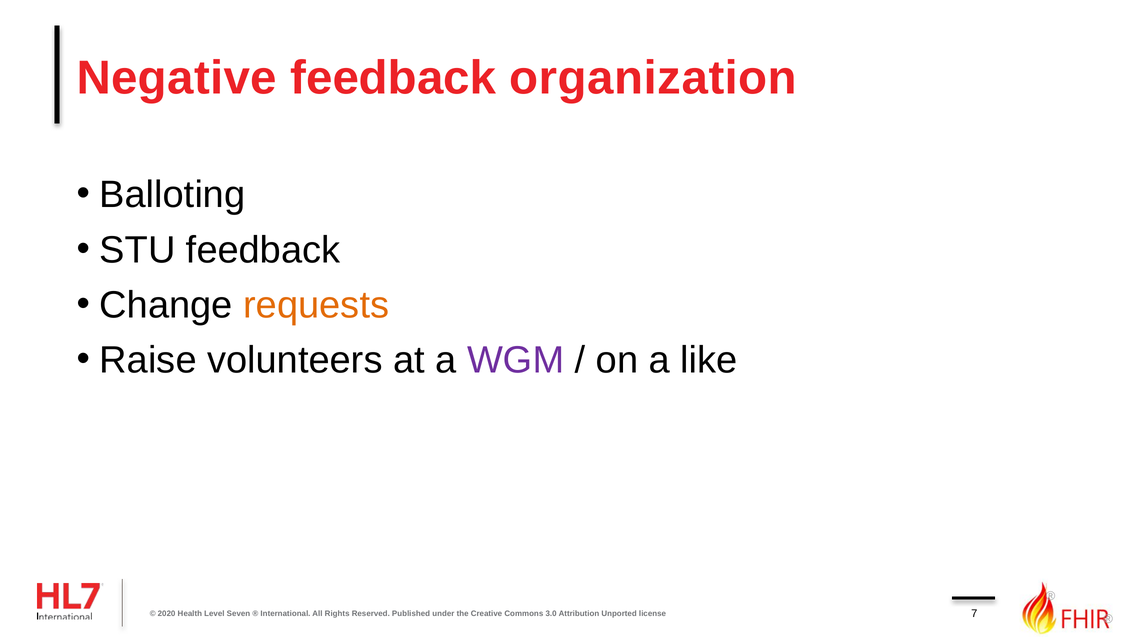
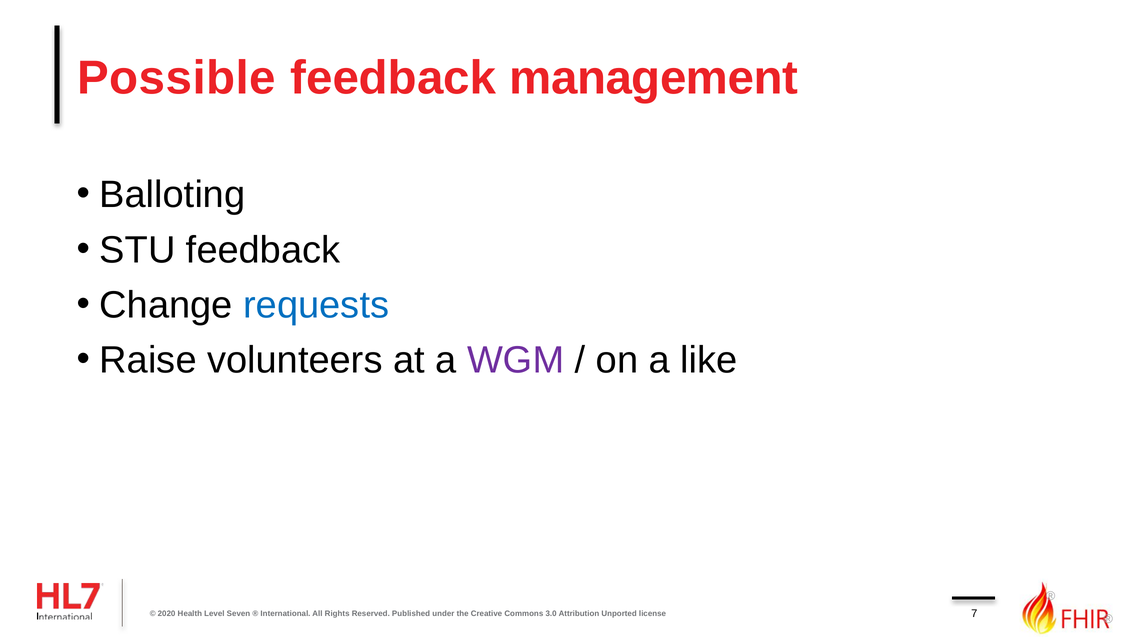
Negative: Negative -> Possible (177, 78)
organization: organization -> management (654, 78)
requests colour: orange -> blue (316, 305)
